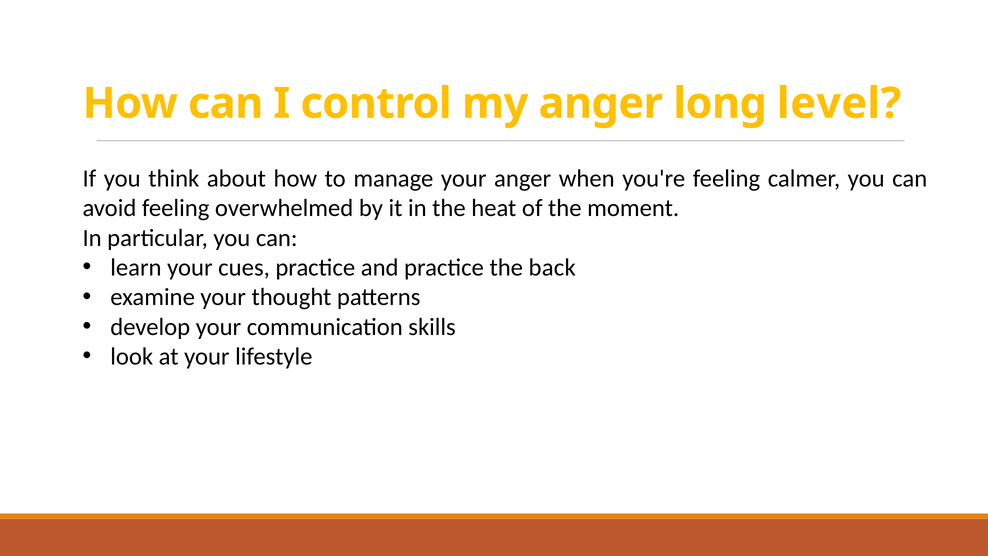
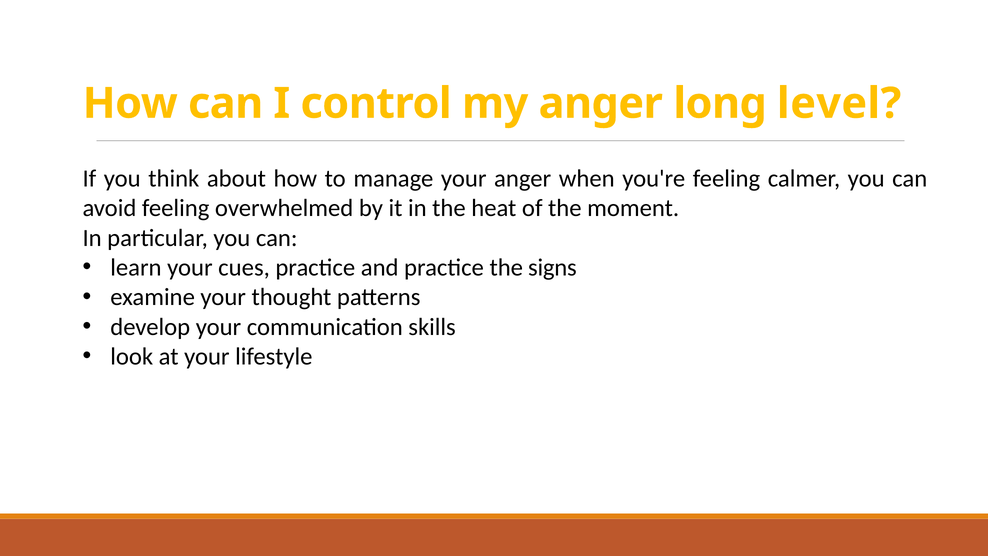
back: back -> signs (552, 268)
